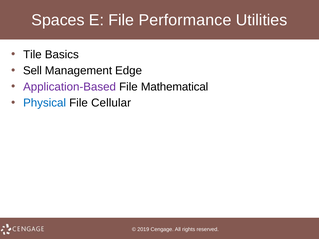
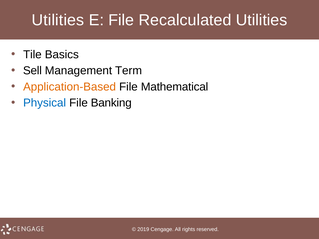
Spaces: Spaces -> Utilities (58, 20)
Performance: Performance -> Recalculated (185, 20)
Edge: Edge -> Term (129, 71)
Application-Based colour: purple -> orange (70, 87)
Cellular: Cellular -> Banking (111, 103)
